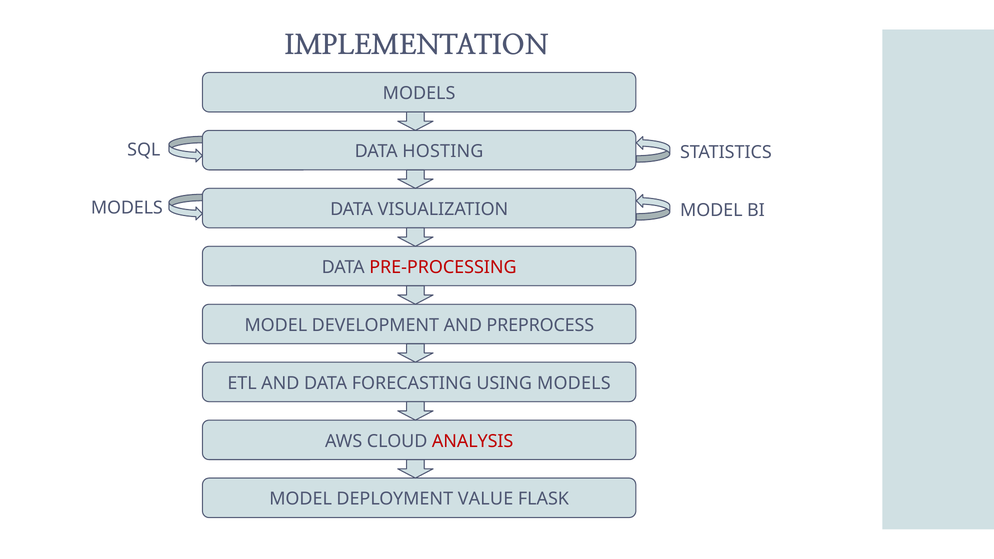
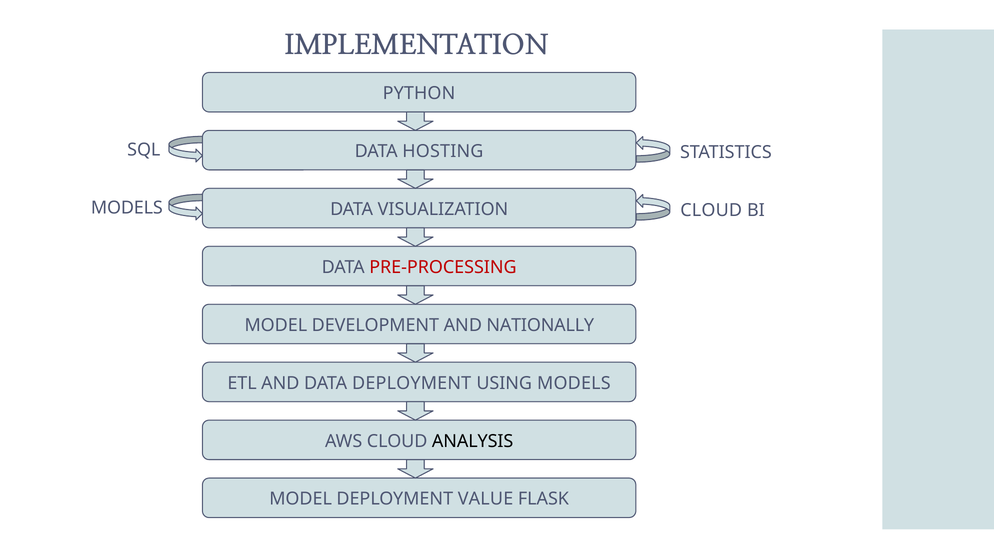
MODELS: MODELS -> PYTHON (419, 93)
MODEL: MODEL -> CLOUD (711, 210)
PREPROCESS: PREPROCESS -> NATIONALLY (540, 325)
DATA FORECASTING: FORECASTING -> DEPLOYMENT (412, 383)
ANALYSIS colour: red -> black (473, 441)
